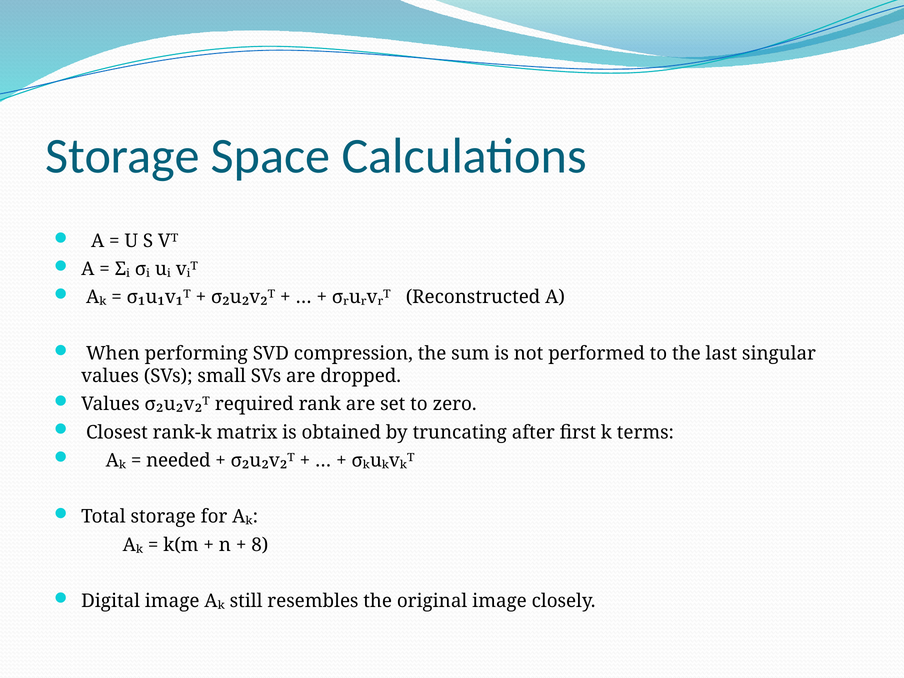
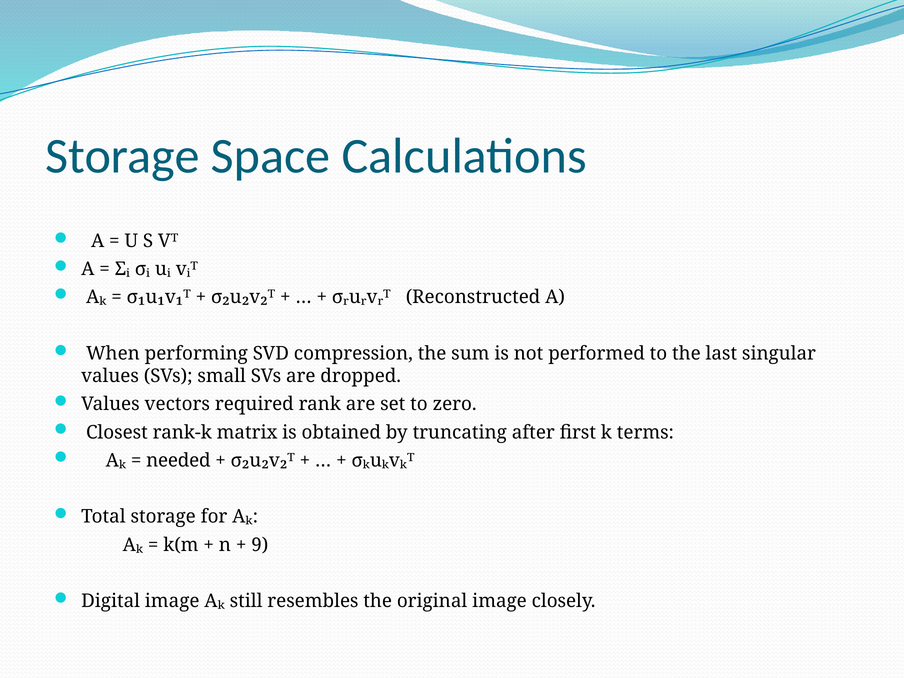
Values σ₂u₂v₂ᵀ: σ₂u₂v₂ᵀ -> vectors (177, 404)
8: 8 -> 9 (260, 545)
